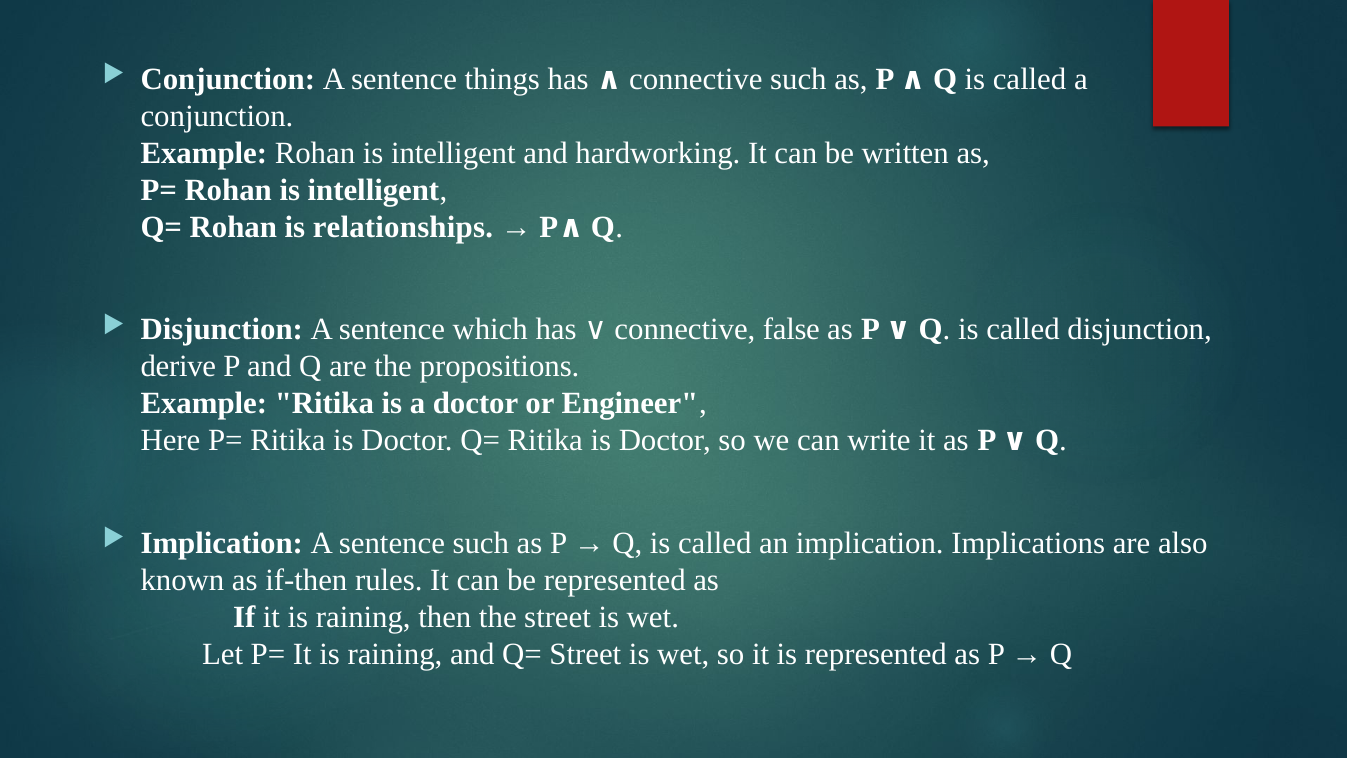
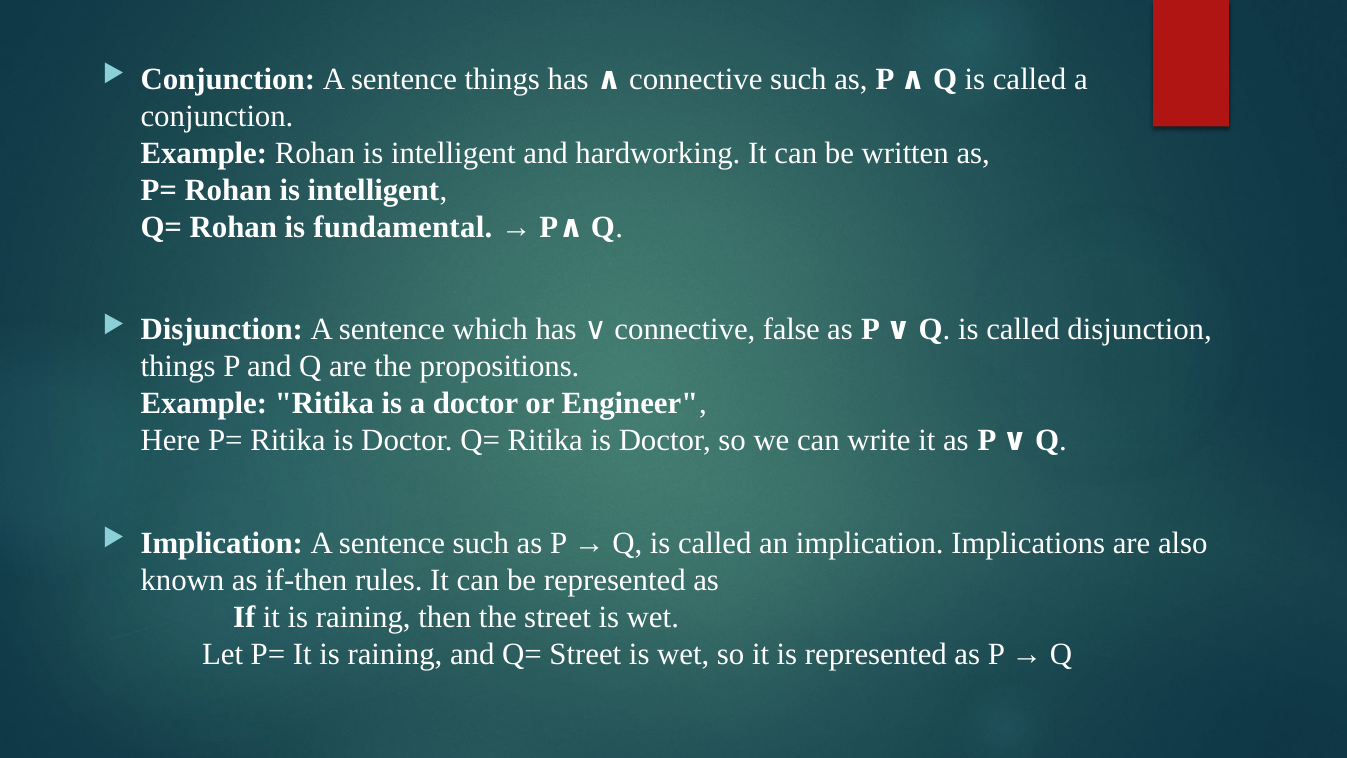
relationships: relationships -> fundamental (403, 227)
derive: derive -> things (178, 366)
